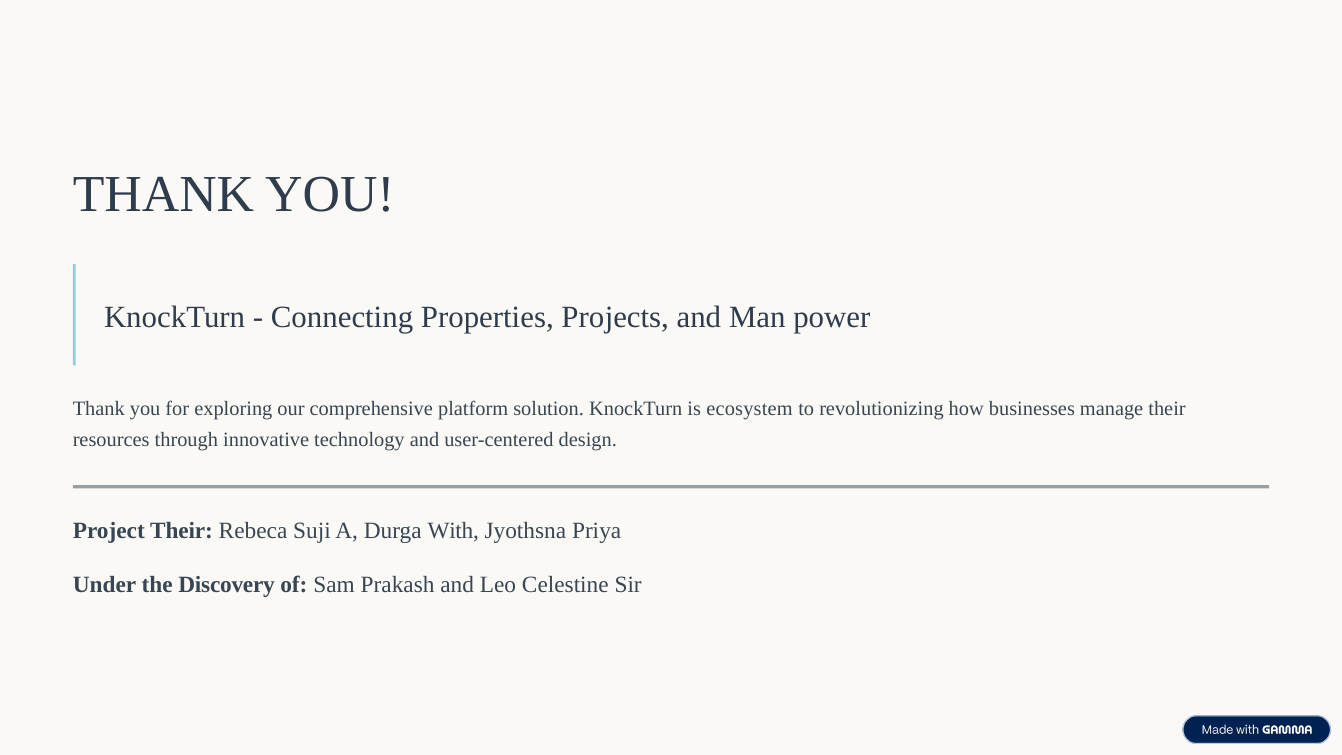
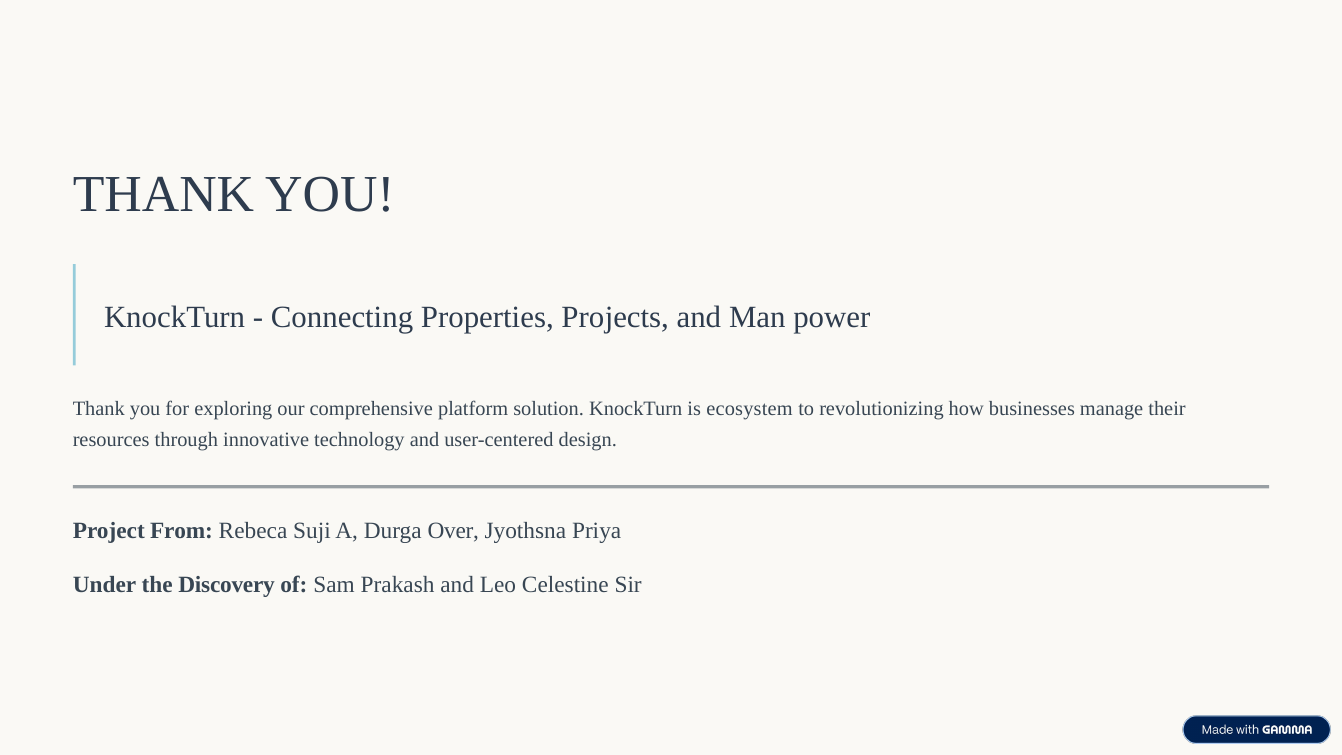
Project Their: Their -> From (182, 530)
With: With -> Over (453, 530)
